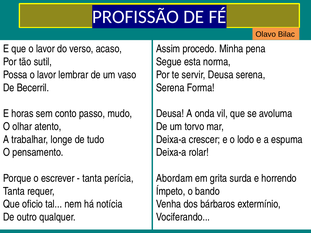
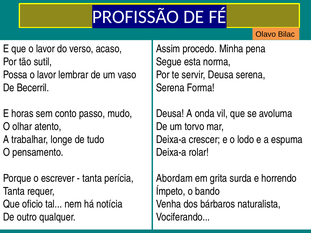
extermínio: extermínio -> naturalista (259, 204)
